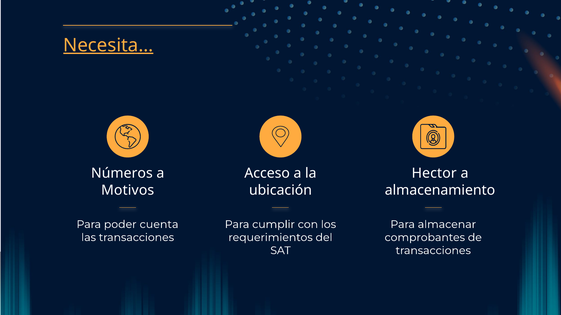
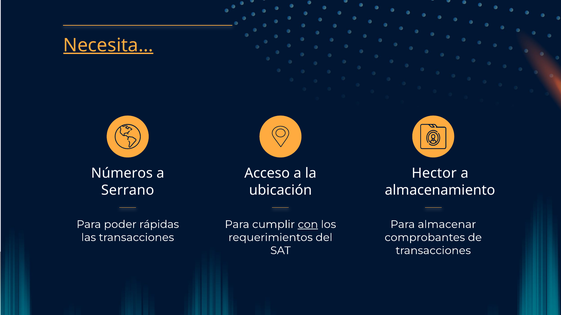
Motivos: Motivos -> Serrano (128, 190)
cuenta: cuenta -> rápidas (159, 225)
con underline: none -> present (308, 225)
